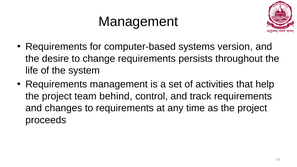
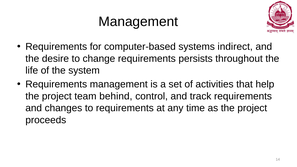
version: version -> indirect (235, 47)
